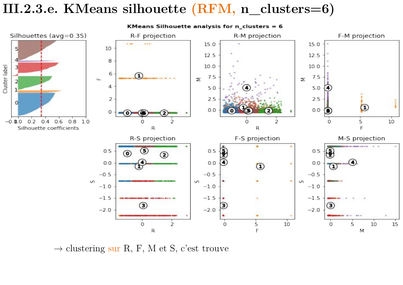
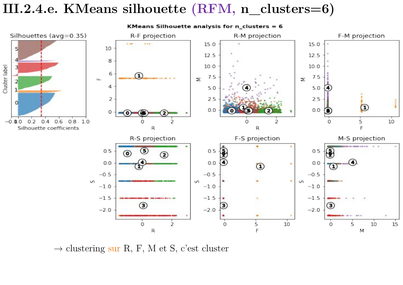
III.2.3.e: III.2.3.e -> III.2.4.e (31, 9)
RFM colour: orange -> purple (214, 9)
trouve: trouve -> cluster (215, 248)
